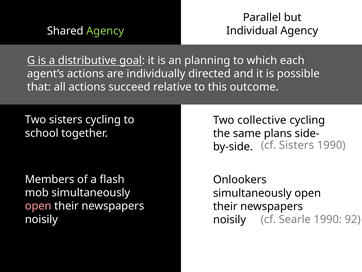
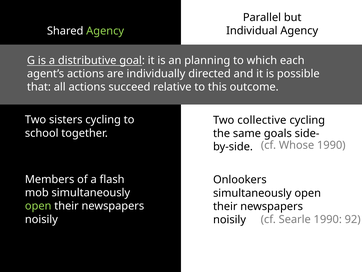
plans: plans -> goals (278, 133)
cf Sisters: Sisters -> Whose (297, 145)
open colour: pink -> light green (38, 206)
